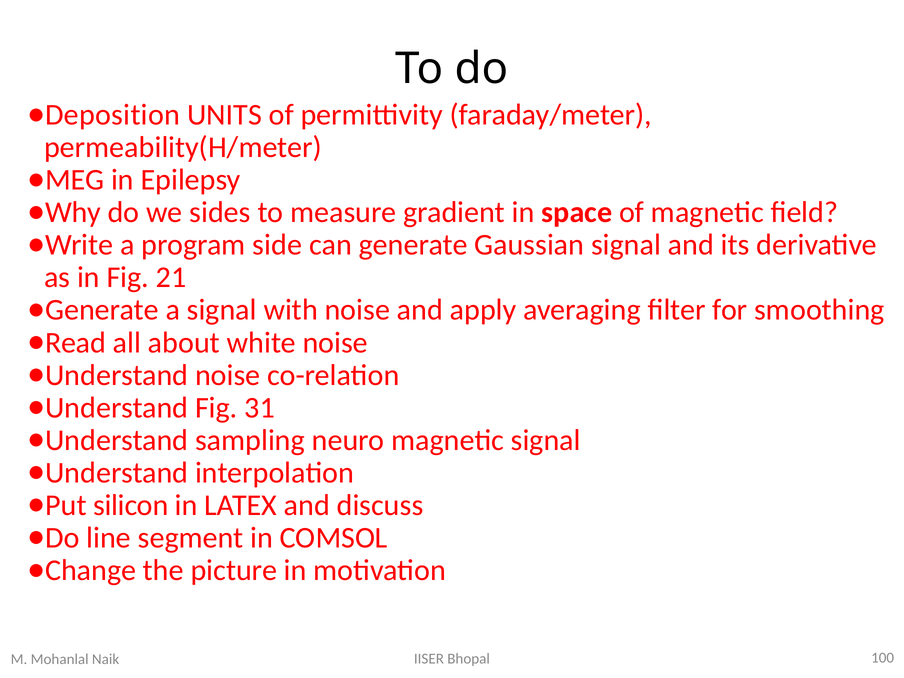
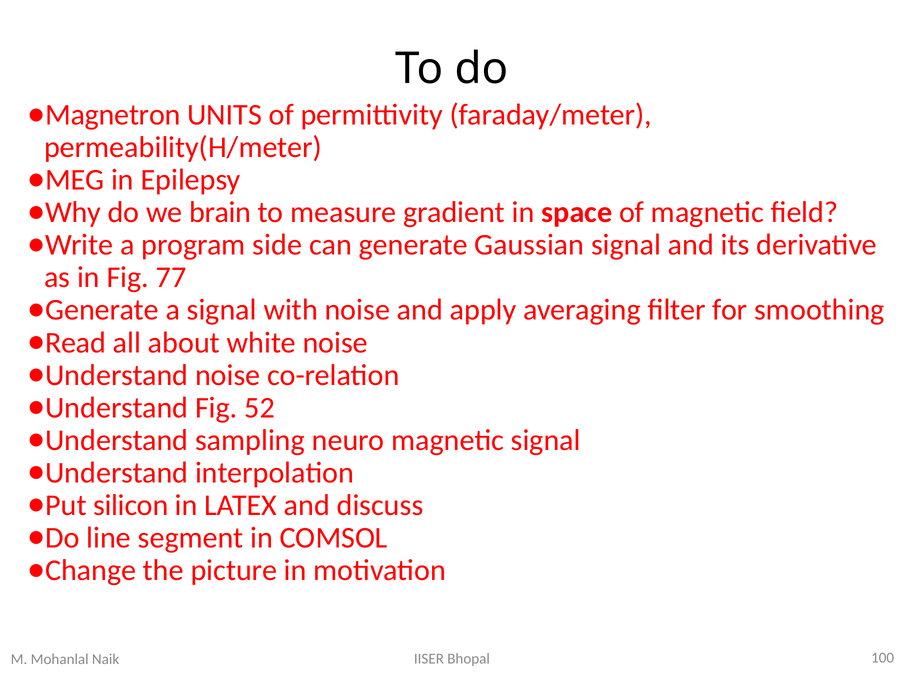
Deposition: Deposition -> Magnetron (113, 115)
sides: sides -> brain (220, 212)
21: 21 -> 77 (171, 278)
31: 31 -> 52 (260, 408)
